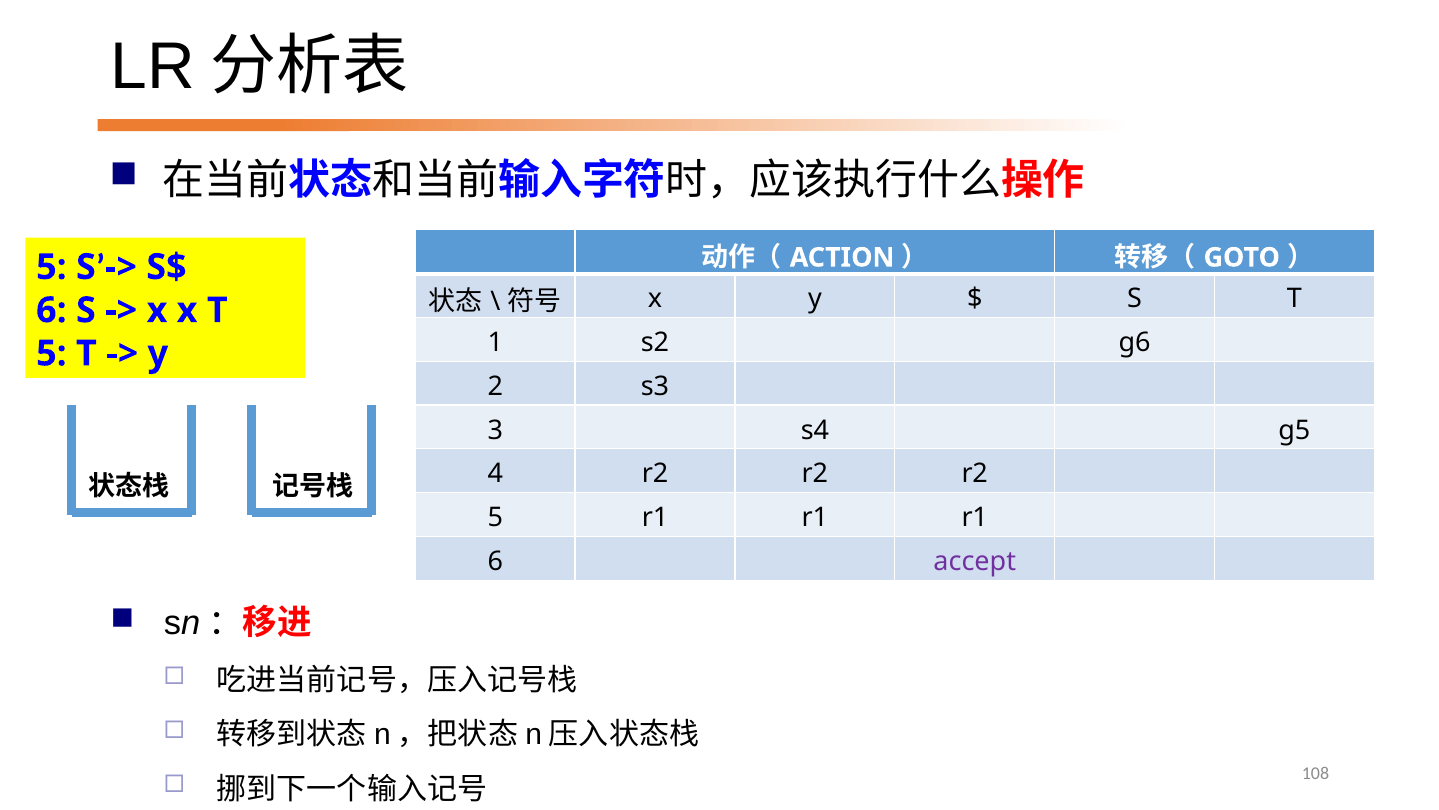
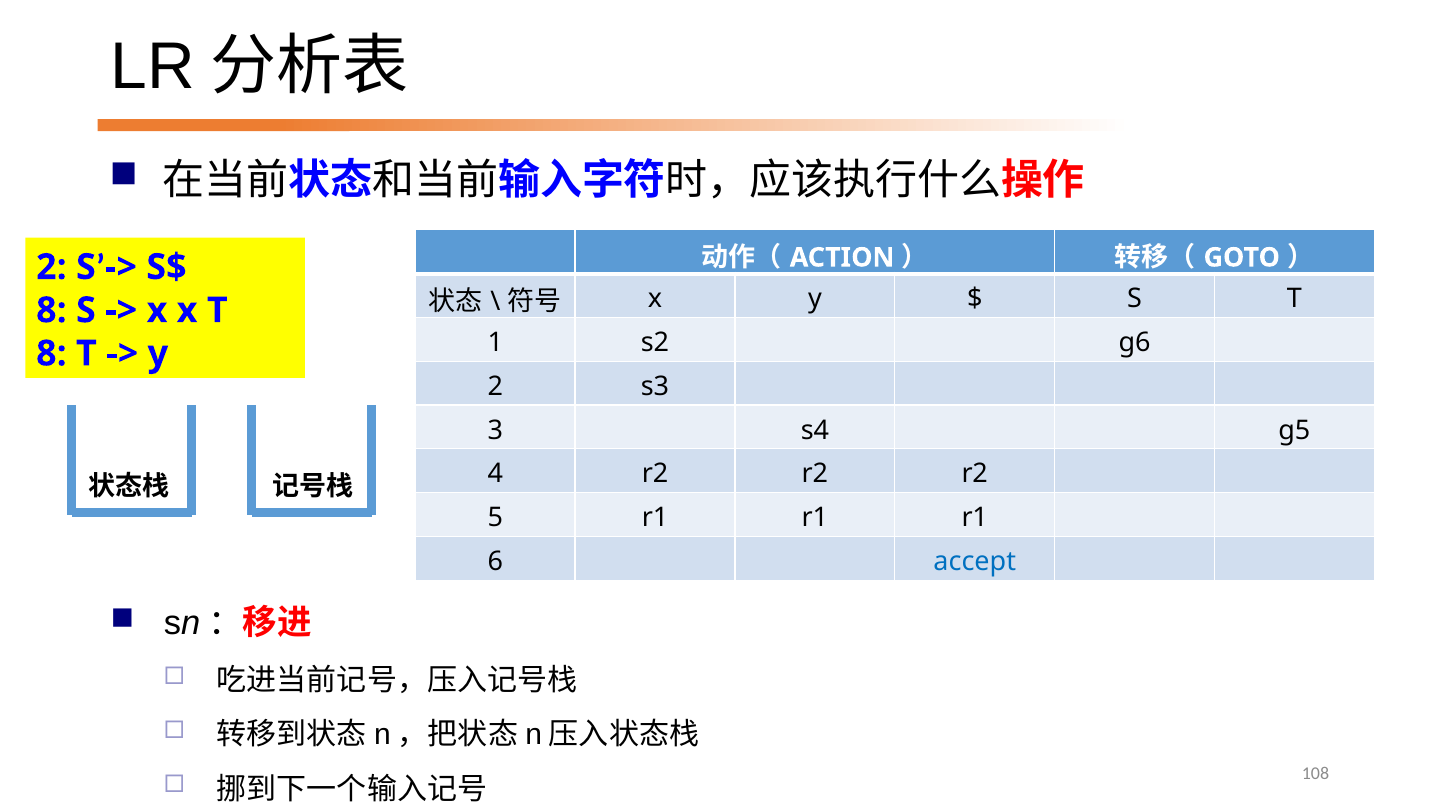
5: 5 -> 2 (51, 267)
6: 6 -> 8 (51, 310)
5: 5 -> 8 (51, 353)
accept colour: purple -> blue (975, 561)
